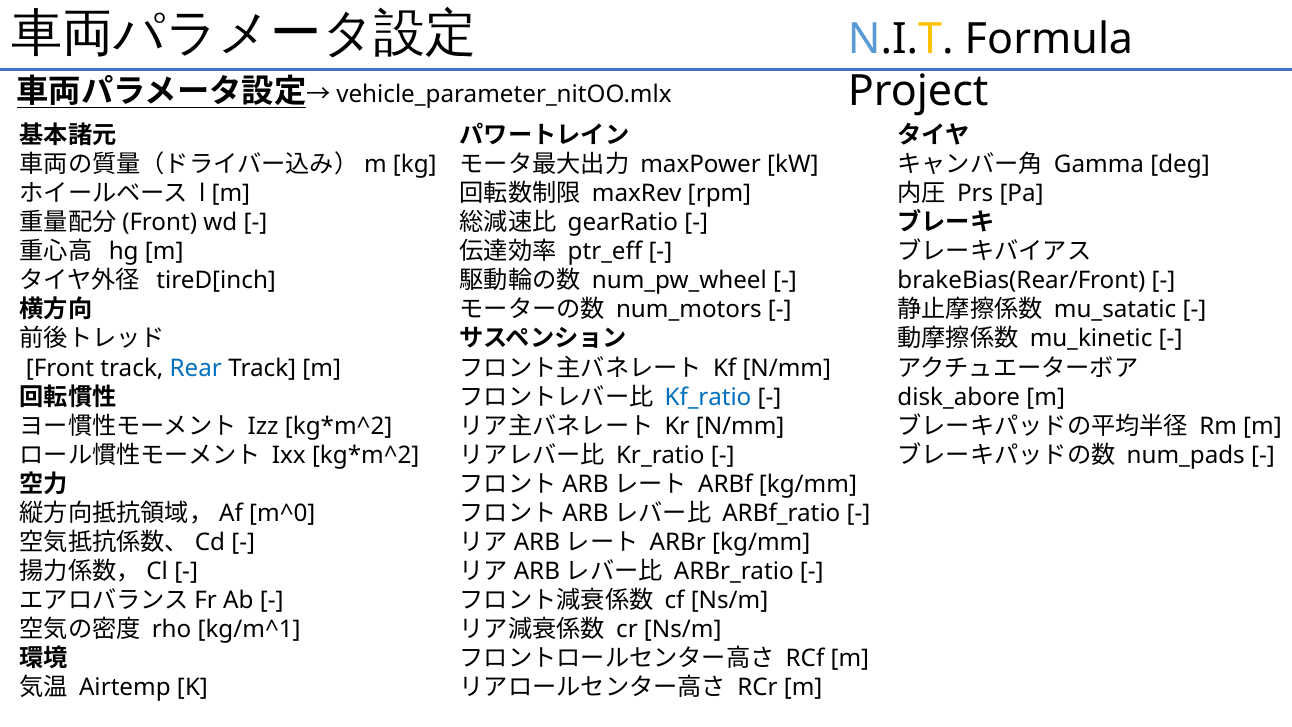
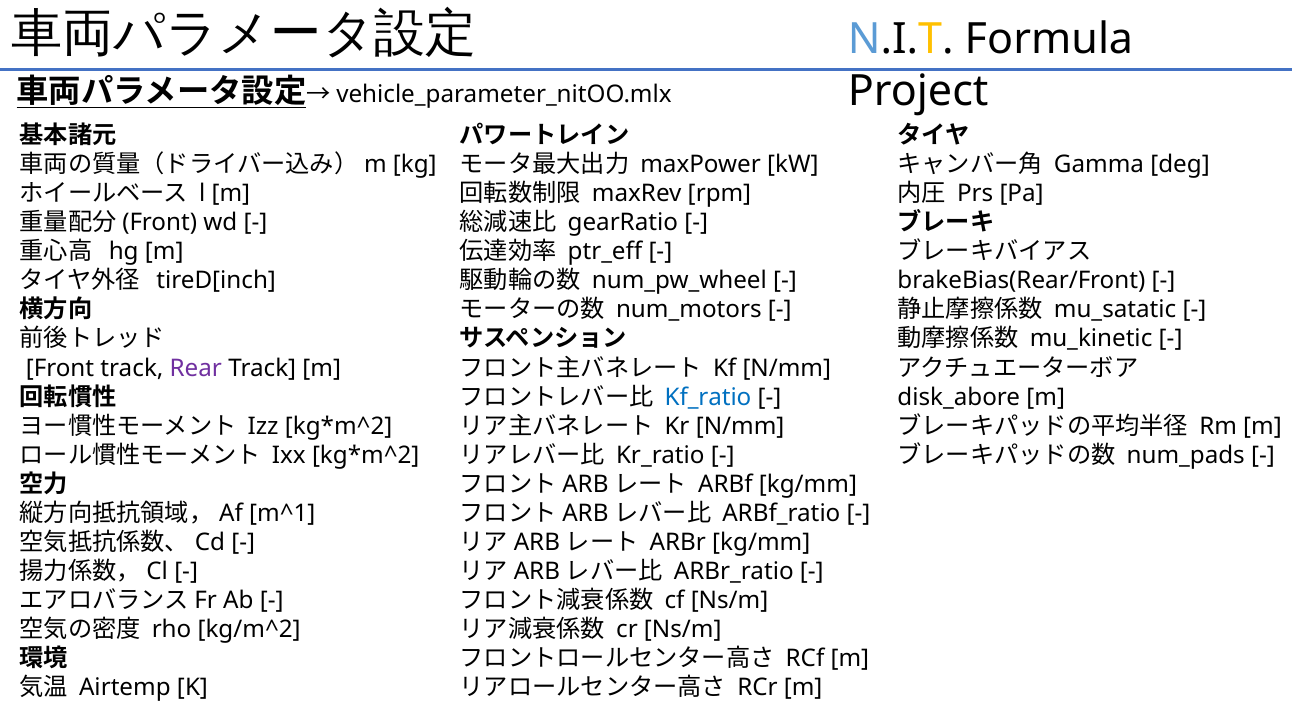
Rear colour: blue -> purple (196, 368)
m^0: m^0 -> m^1 (282, 513)
kg/m^1: kg/m^1 -> kg/m^2 (249, 630)
